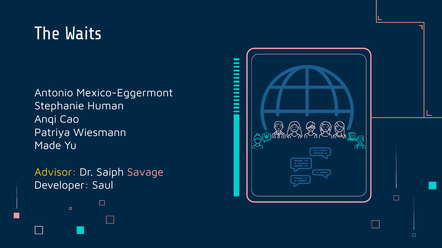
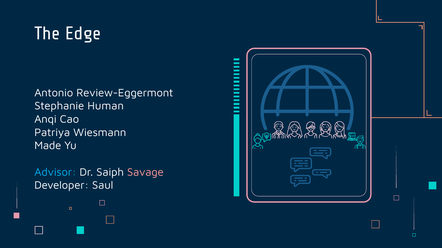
Waits: Waits -> Edge (83, 34)
Mexico-Eggermont: Mexico-Eggermont -> Review-Eggermont (125, 93)
Advisor colour: yellow -> light blue (55, 173)
